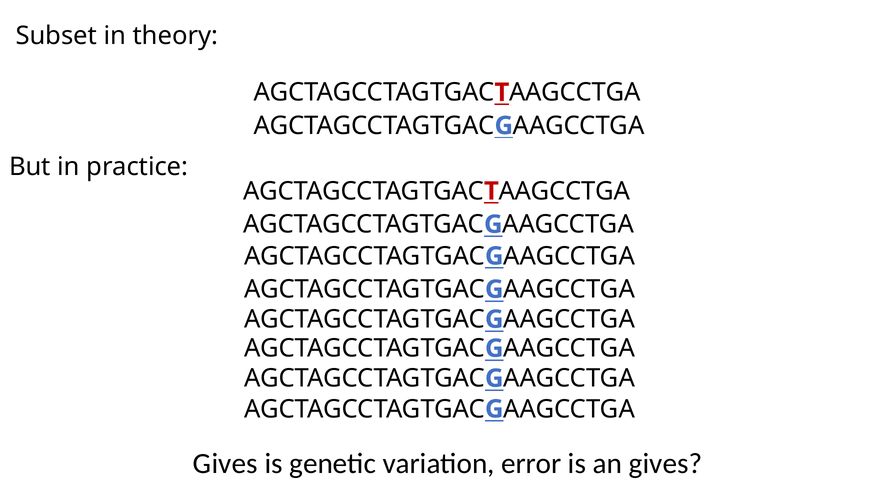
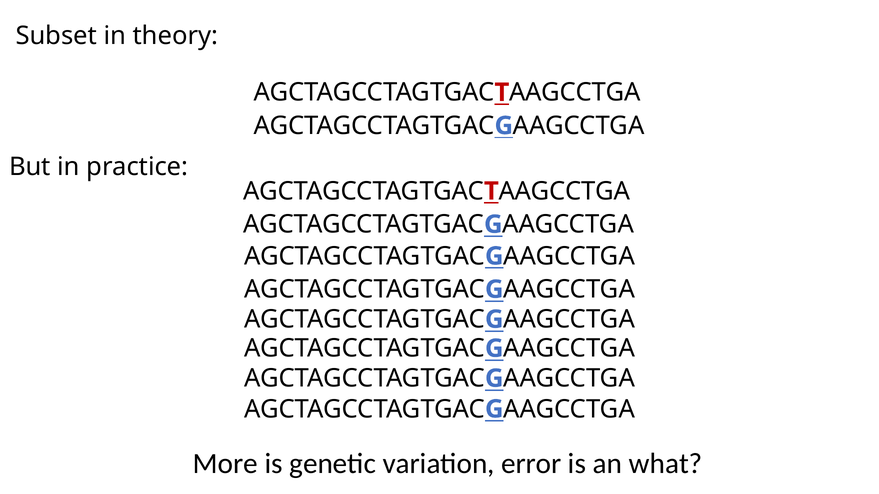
Gives: Gives -> More (225, 464)
an gives: gives -> what (666, 464)
